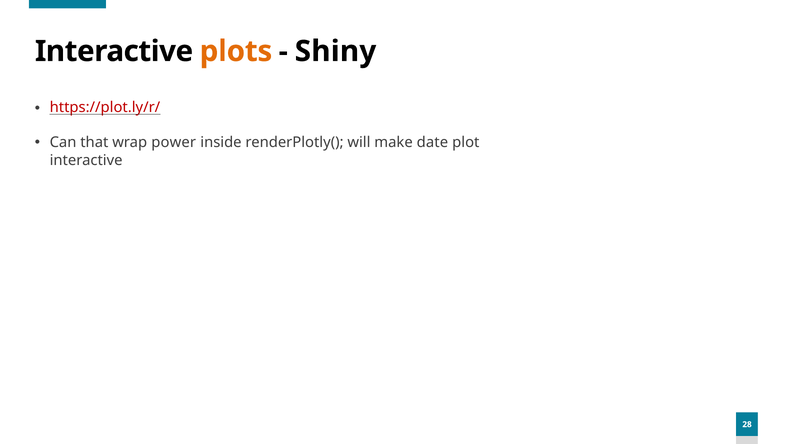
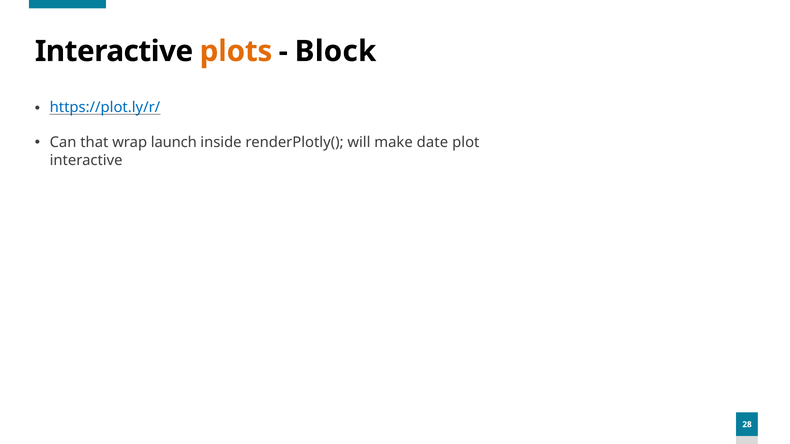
Shiny: Shiny -> Block (336, 51)
https://plot.ly/r/ colour: red -> blue (105, 108)
power: power -> launch (174, 143)
